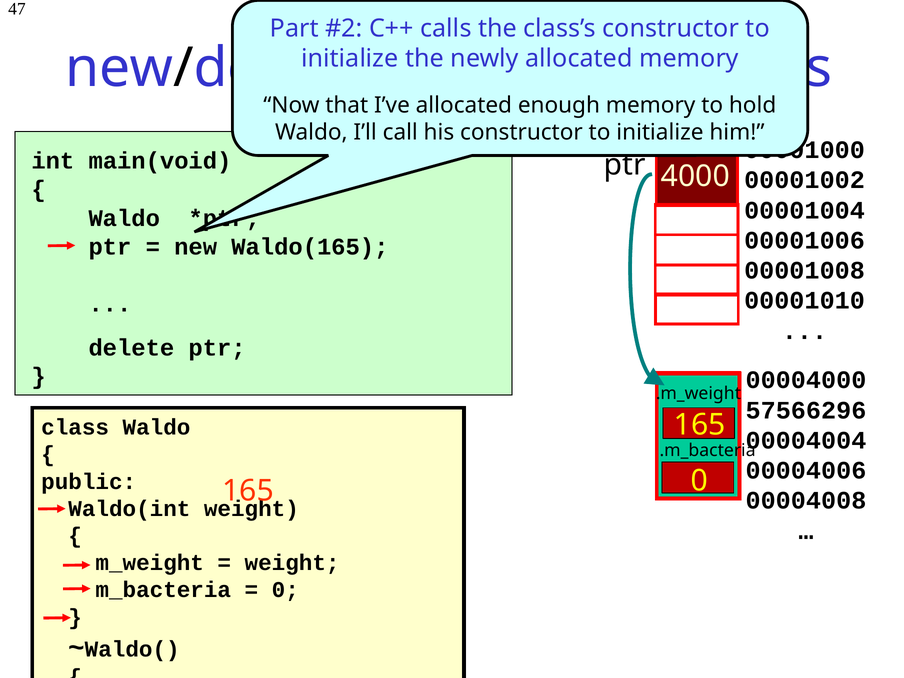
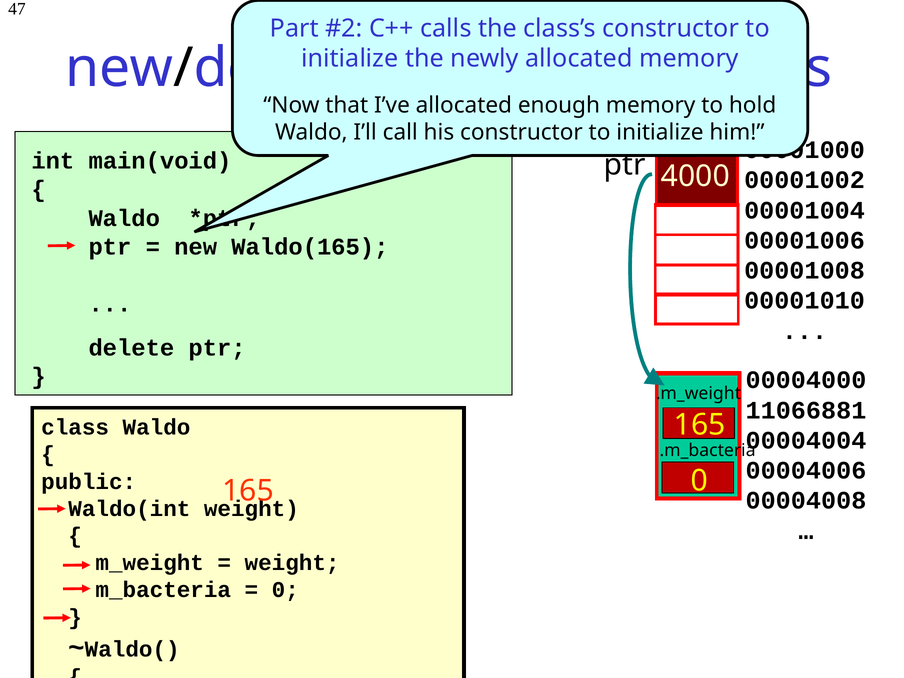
57566296: 57566296 -> 11066881 (806, 410)
